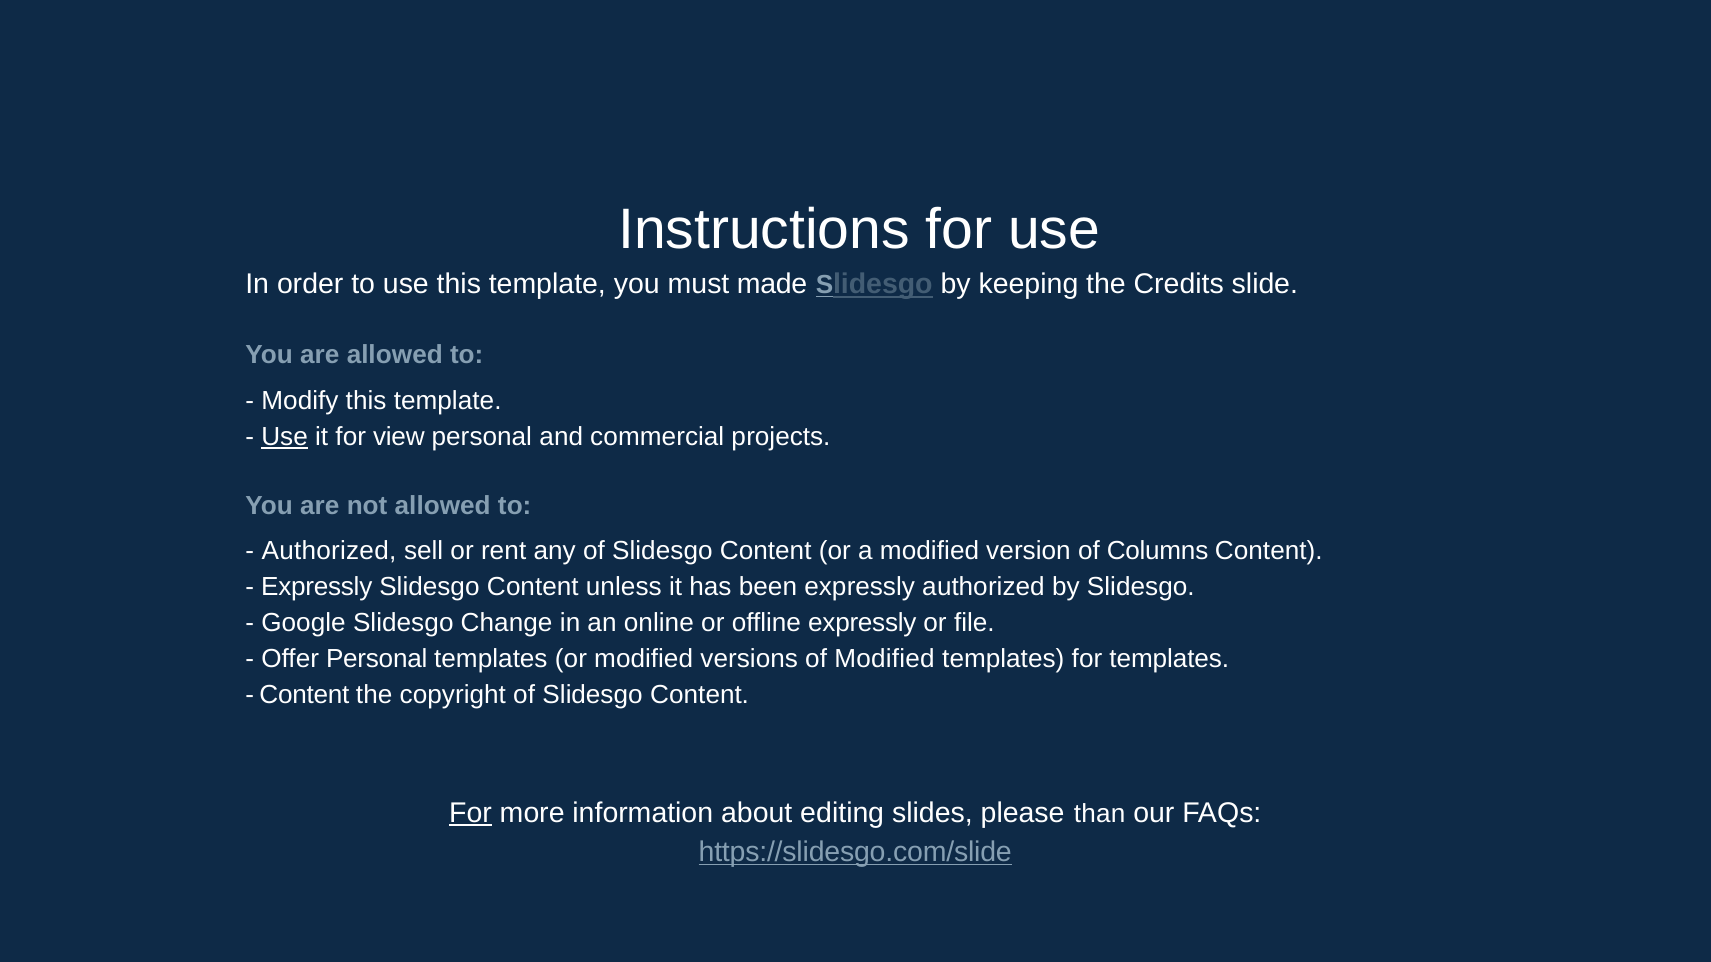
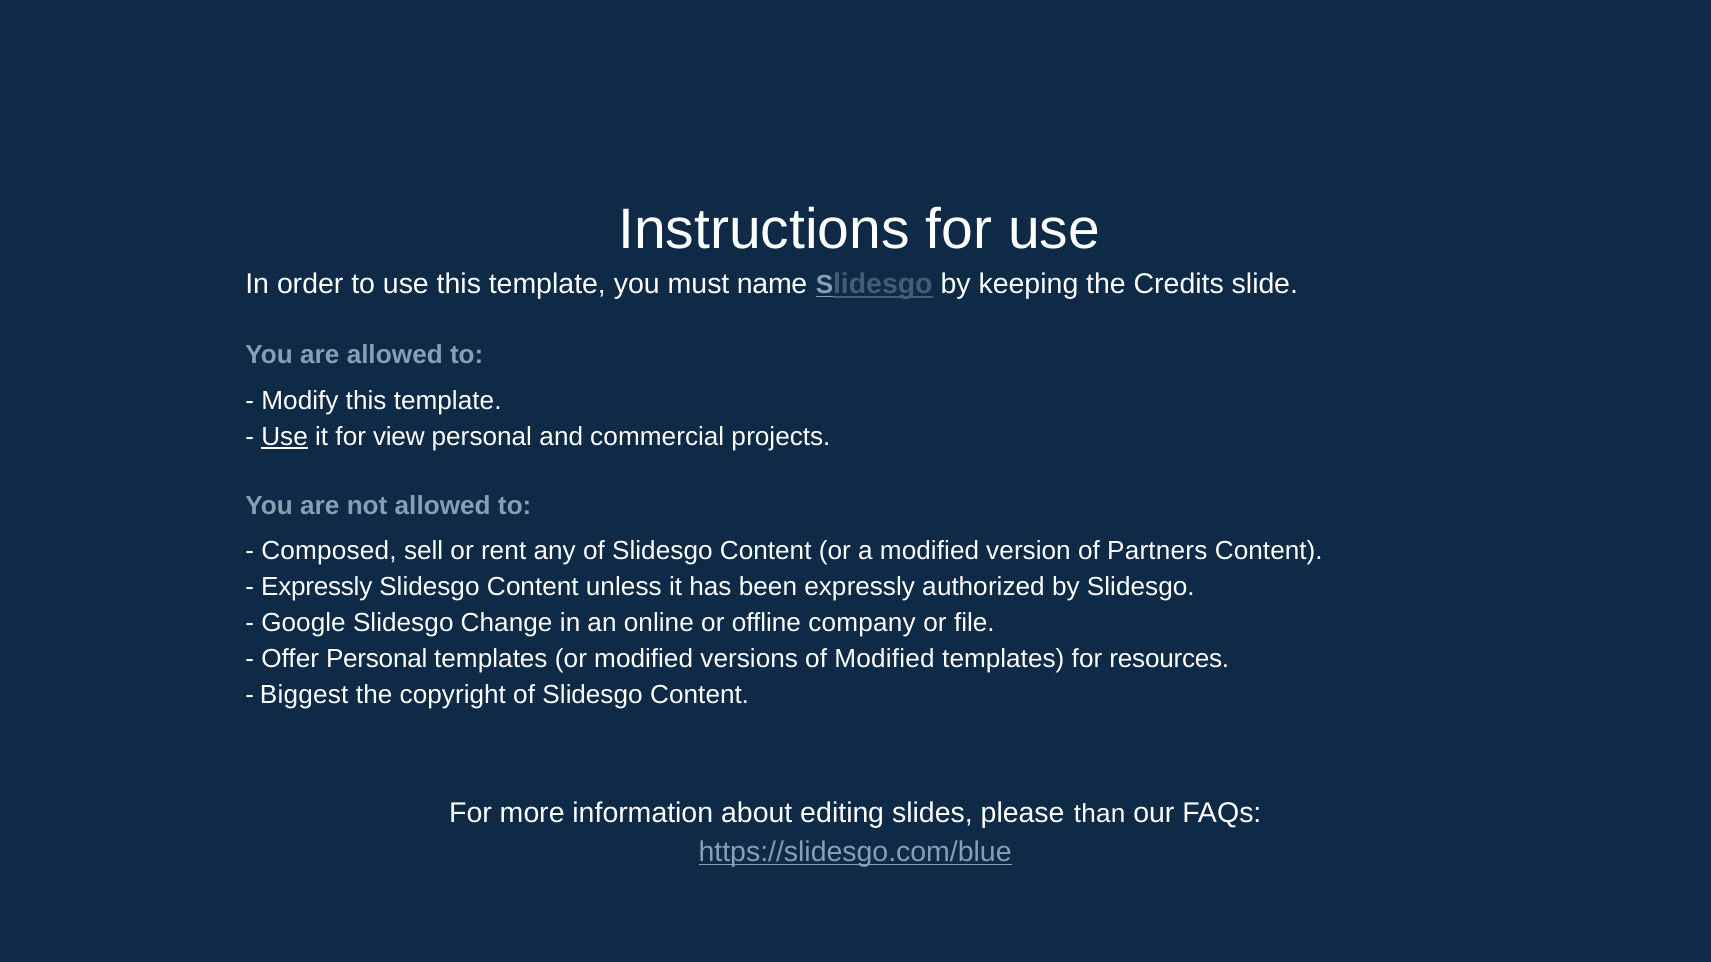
made: made -> name (772, 285)
Authorized: Authorized -> Composed (329, 552)
Columns: Columns -> Partners (1157, 552)
offline expressly: expressly -> company (862, 624)
for templates: templates -> resources (1169, 660)
Content: Content -> Biggest (304, 696)
For underline: present -> none (471, 813)
https://slidesgo.com/slide: https://slidesgo.com/slide -> https://slidesgo.com/blue (855, 852)
